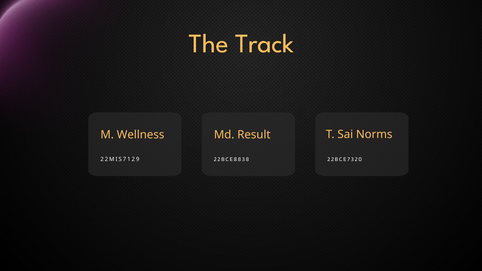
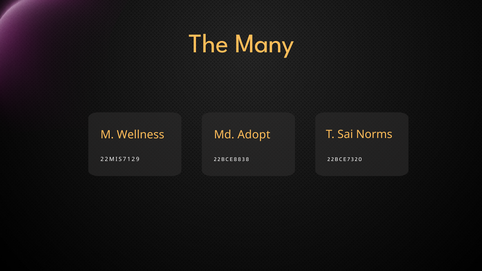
Track: Track -> Many (264, 43)
Result: Result -> Adopt (254, 135)
